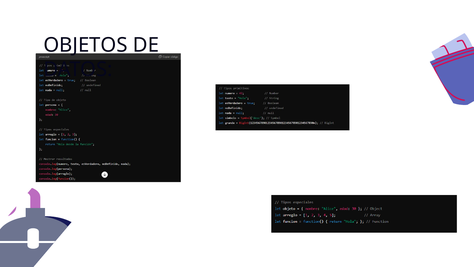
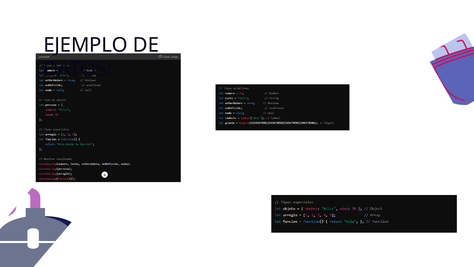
OBJETOS: OBJETOS -> EJEMPLO (86, 45)
